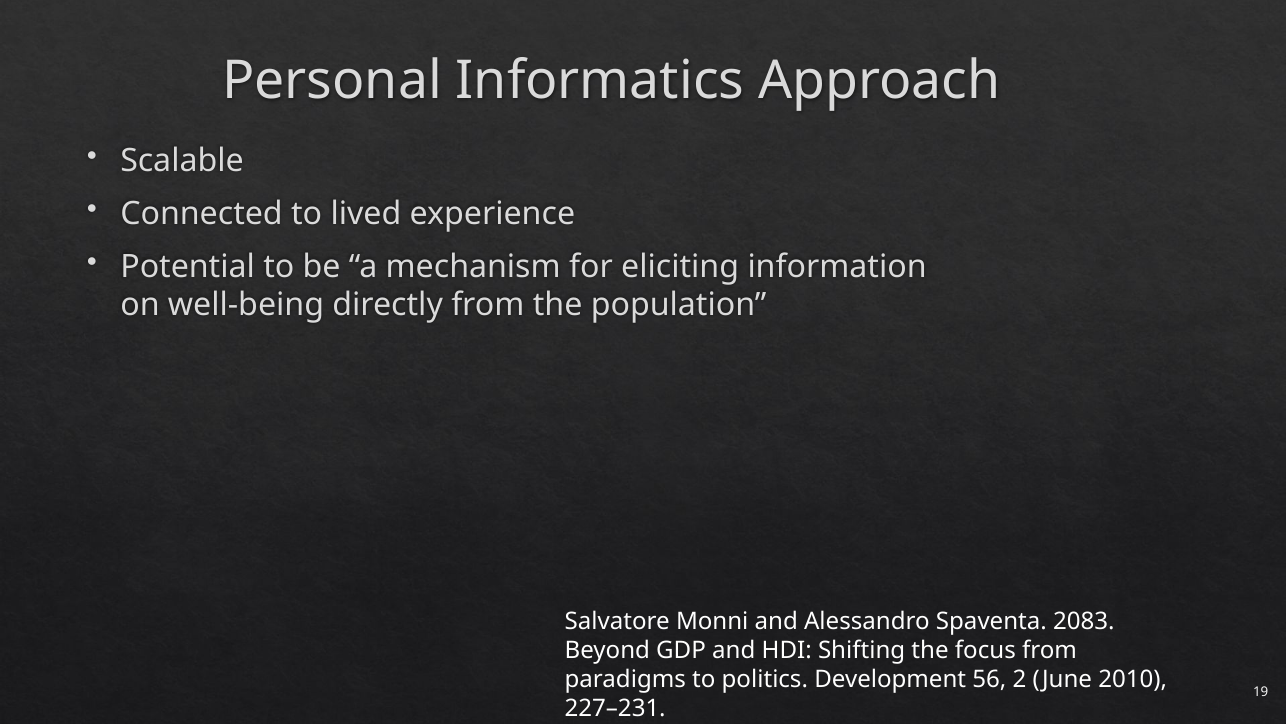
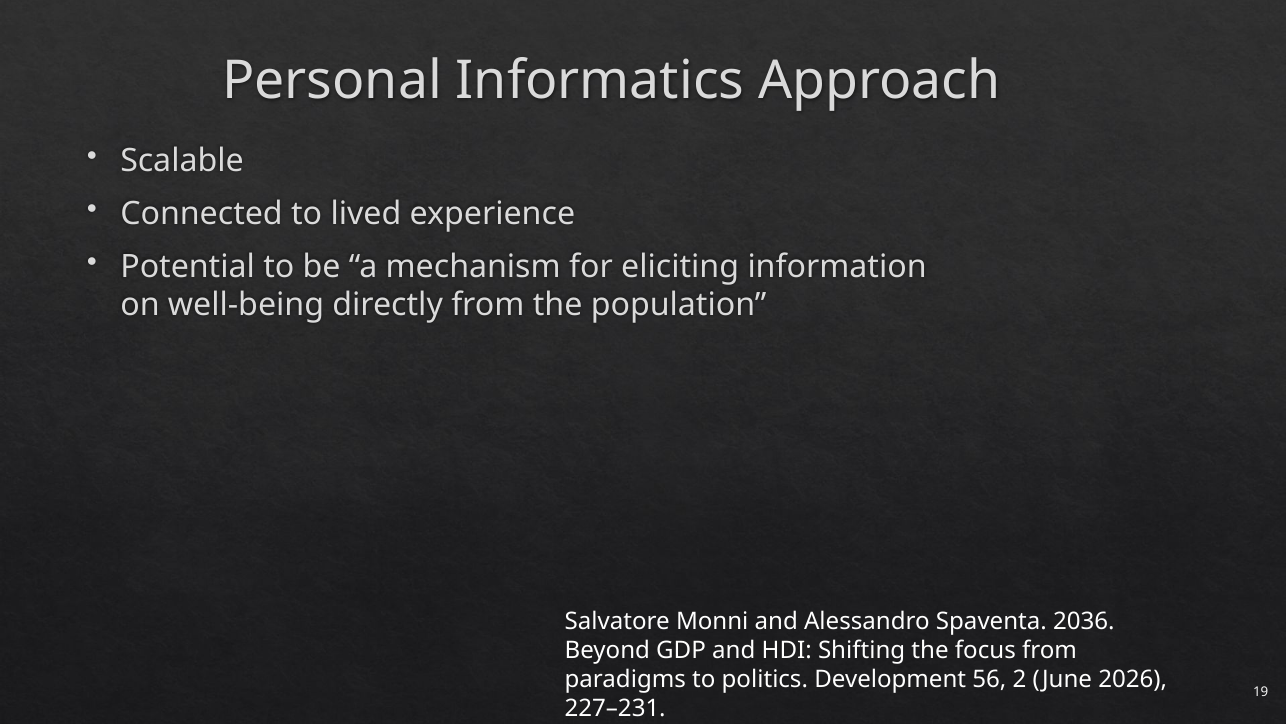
2083: 2083 -> 2036 (1084, 621)
2010: 2010 -> 2026 (1133, 679)
